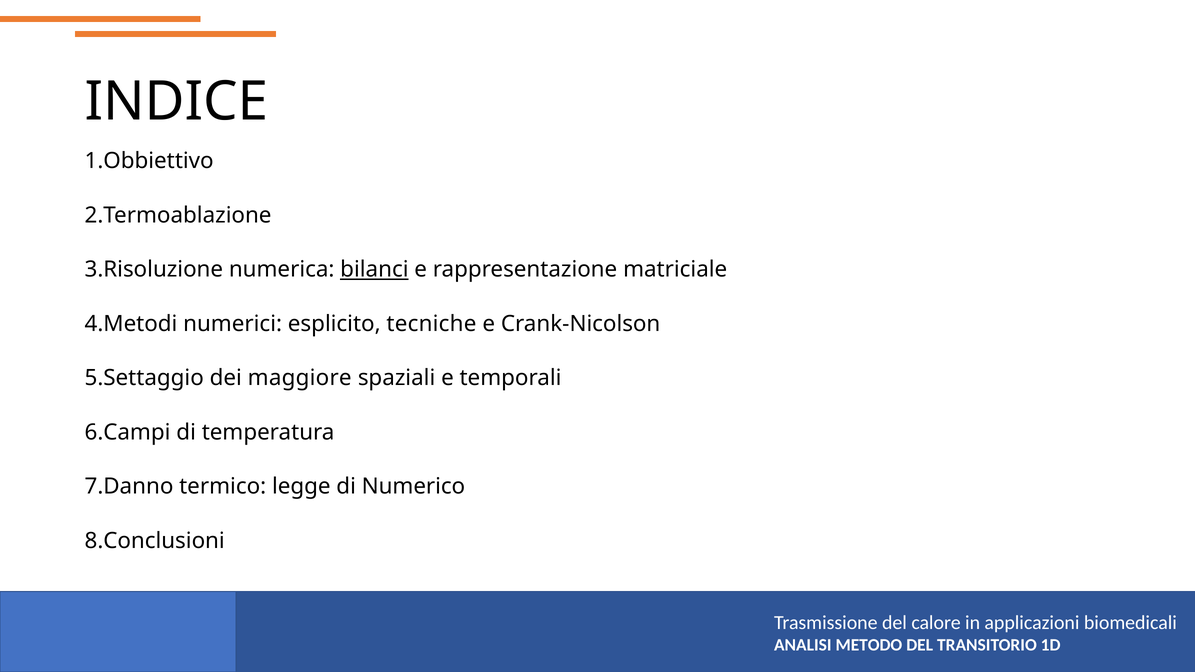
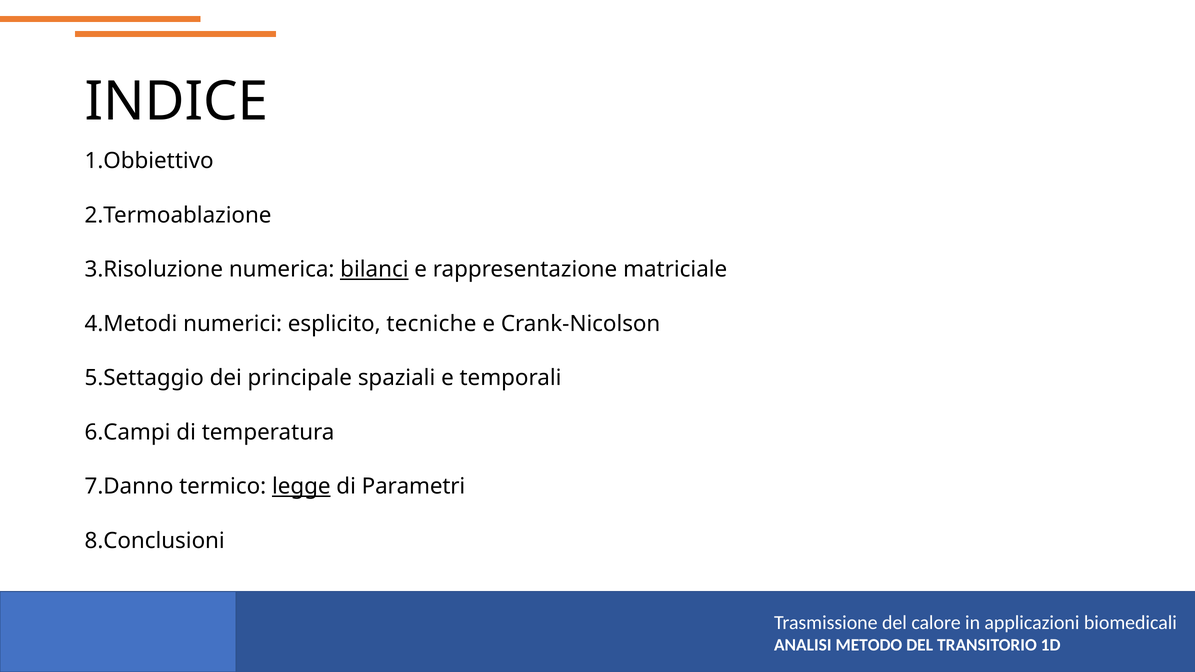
maggiore: maggiore -> principale (300, 378)
legge underline: none -> present (301, 487)
Numerico: Numerico -> Parametri (413, 487)
